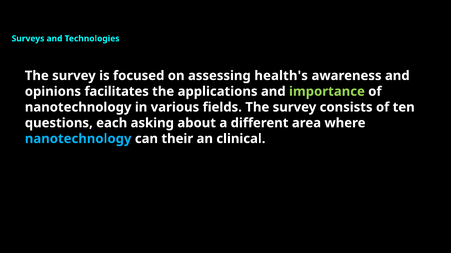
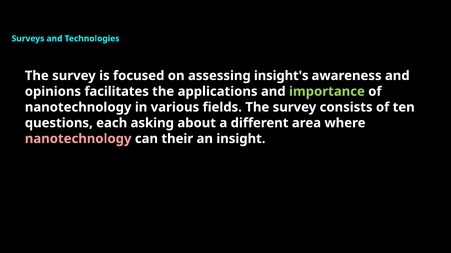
health's: health's -> insight's (281, 76)
nanotechnology colour: light blue -> pink (78, 139)
clinical: clinical -> insight (241, 139)
